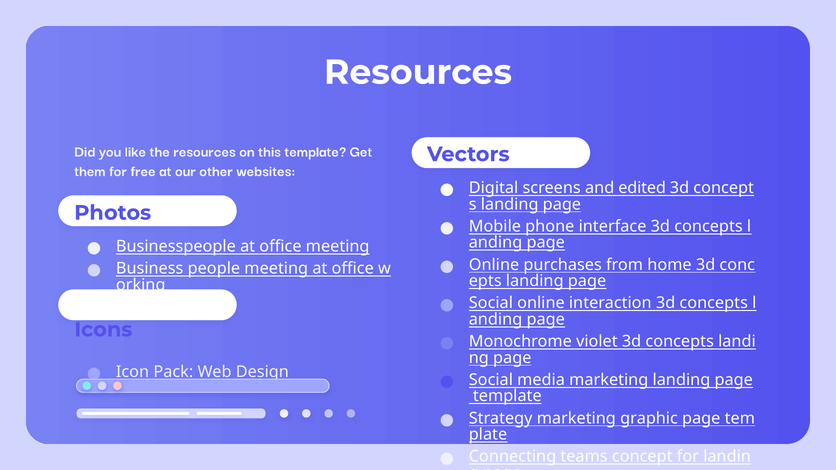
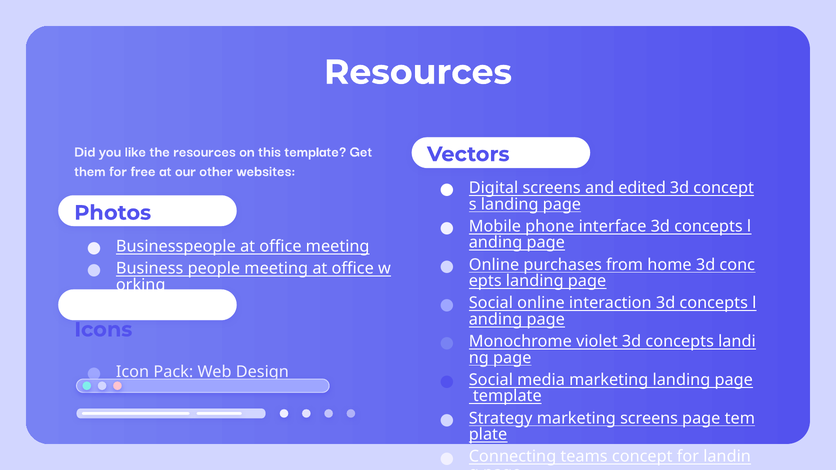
marketing graphic: graphic -> screens (649, 418)
